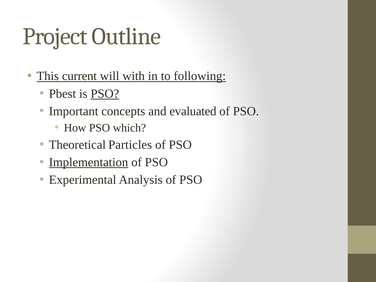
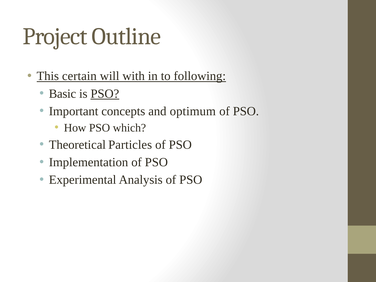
current: current -> certain (79, 76)
Pbest: Pbest -> Basic (62, 94)
evaluated: evaluated -> optimum (193, 111)
Implementation underline: present -> none (89, 162)
